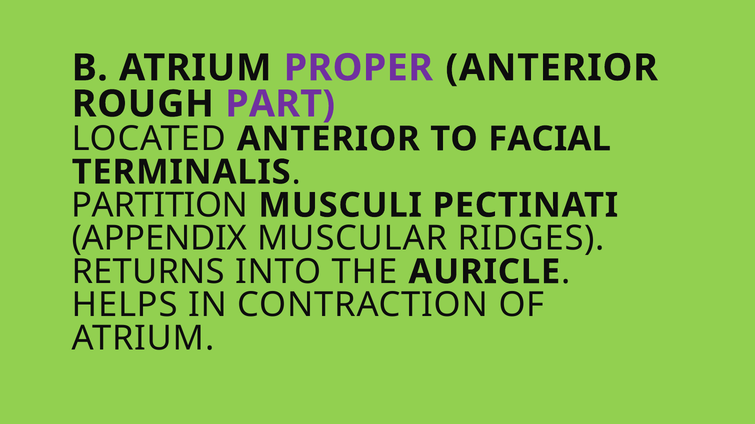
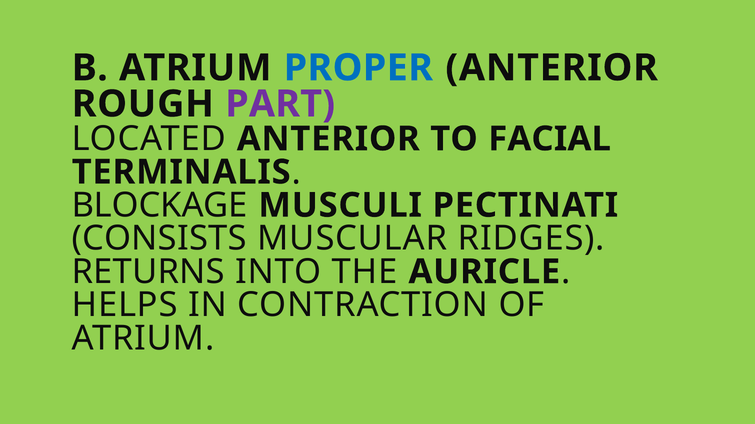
PROPER colour: purple -> blue (358, 68)
PARTITION: PARTITION -> BLOCKAGE (160, 206)
APPENDIX: APPENDIX -> CONSISTS (159, 239)
